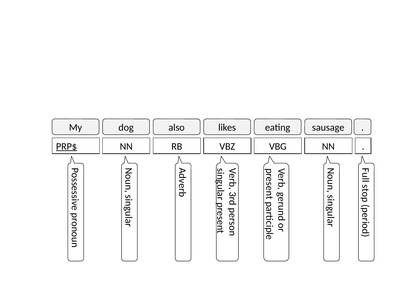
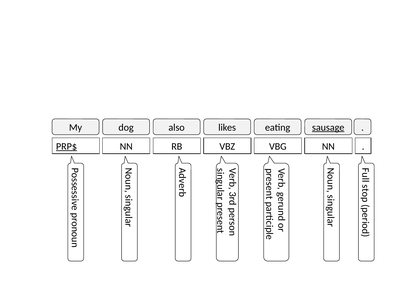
sausage underline: none -> present (328, 127)
